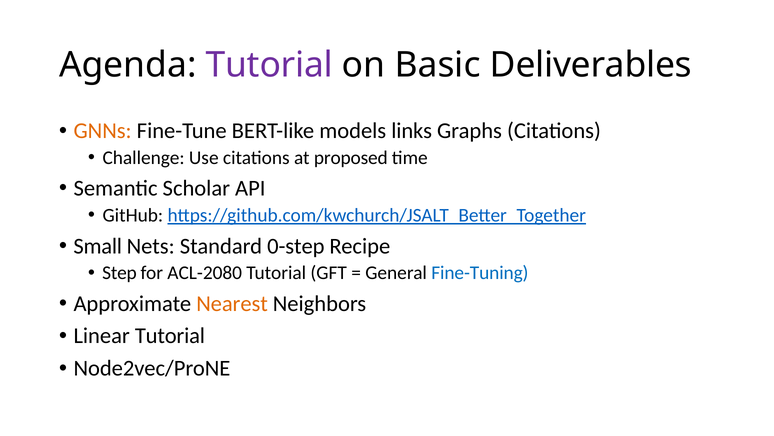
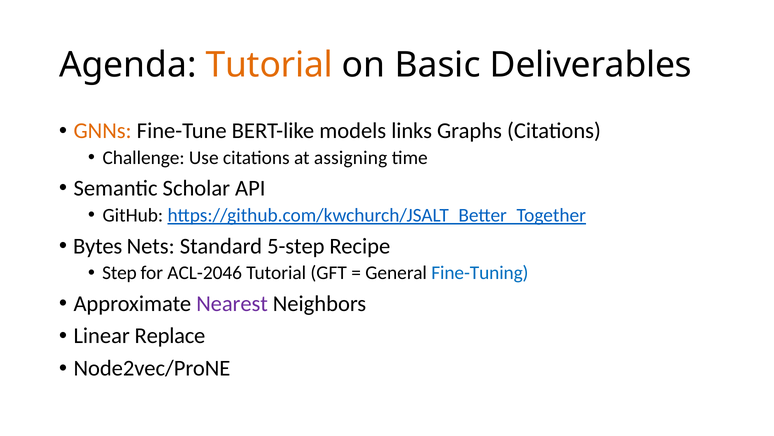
Tutorial colour: purple -> orange (269, 65)
proposed: proposed -> assigning (351, 157)
Small: Small -> Bytes (98, 246)
0-step: 0-step -> 5-step (296, 246)
ACL-2080: ACL-2080 -> ACL-2046 (205, 273)
Nearest colour: orange -> purple (232, 303)
Linear Tutorial: Tutorial -> Replace (170, 336)
